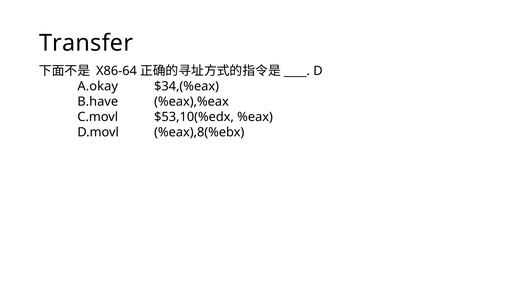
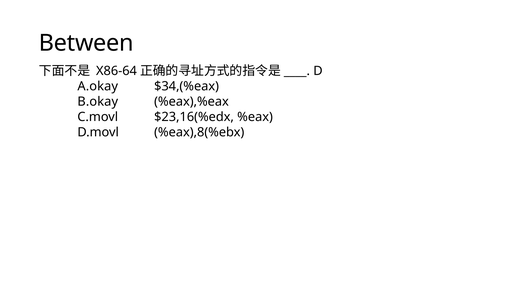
Transfer: Transfer -> Between (86, 43)
B.have: B.have -> B.okay (98, 102)
$53,10(%edx: $53,10(%edx -> $23,16(%edx (194, 117)
